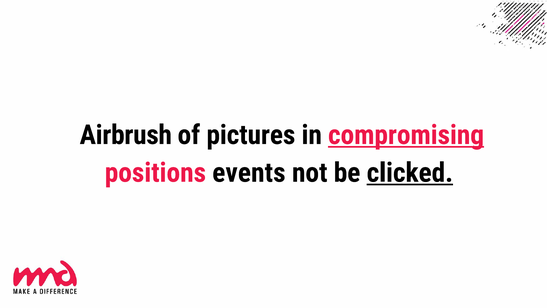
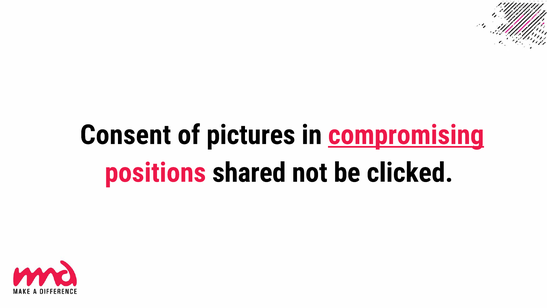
Airbrush: Airbrush -> Consent (126, 135)
events: events -> shared (249, 173)
clicked underline: present -> none (410, 173)
